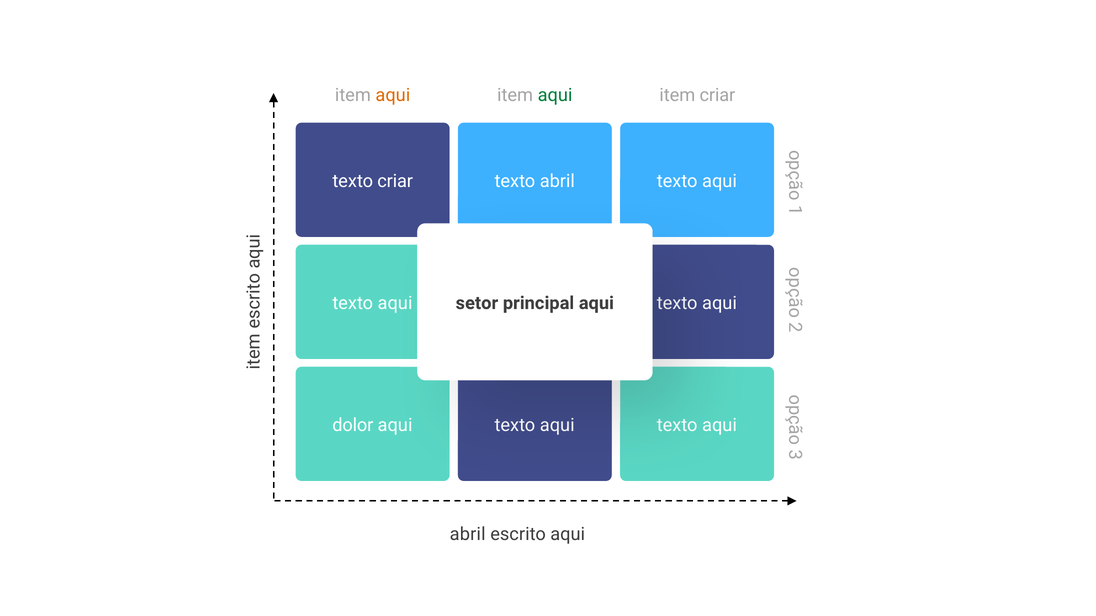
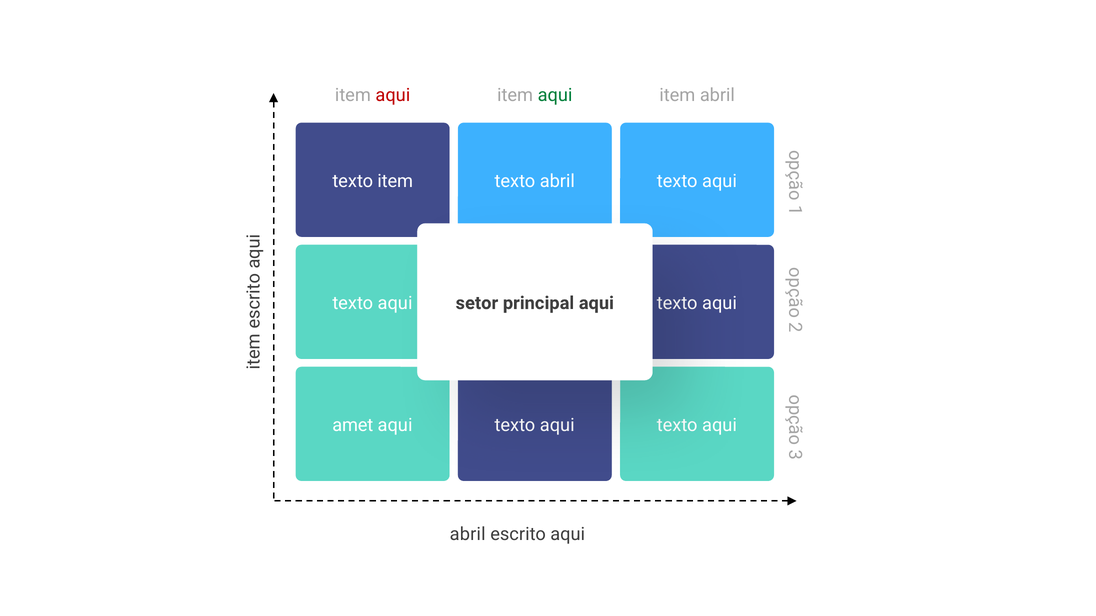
aqui colour: orange -> red (393, 95)
item criar: criar -> abril (717, 95)
texto criar: criar -> item (395, 181)
dolor: dolor -> amet (353, 425)
